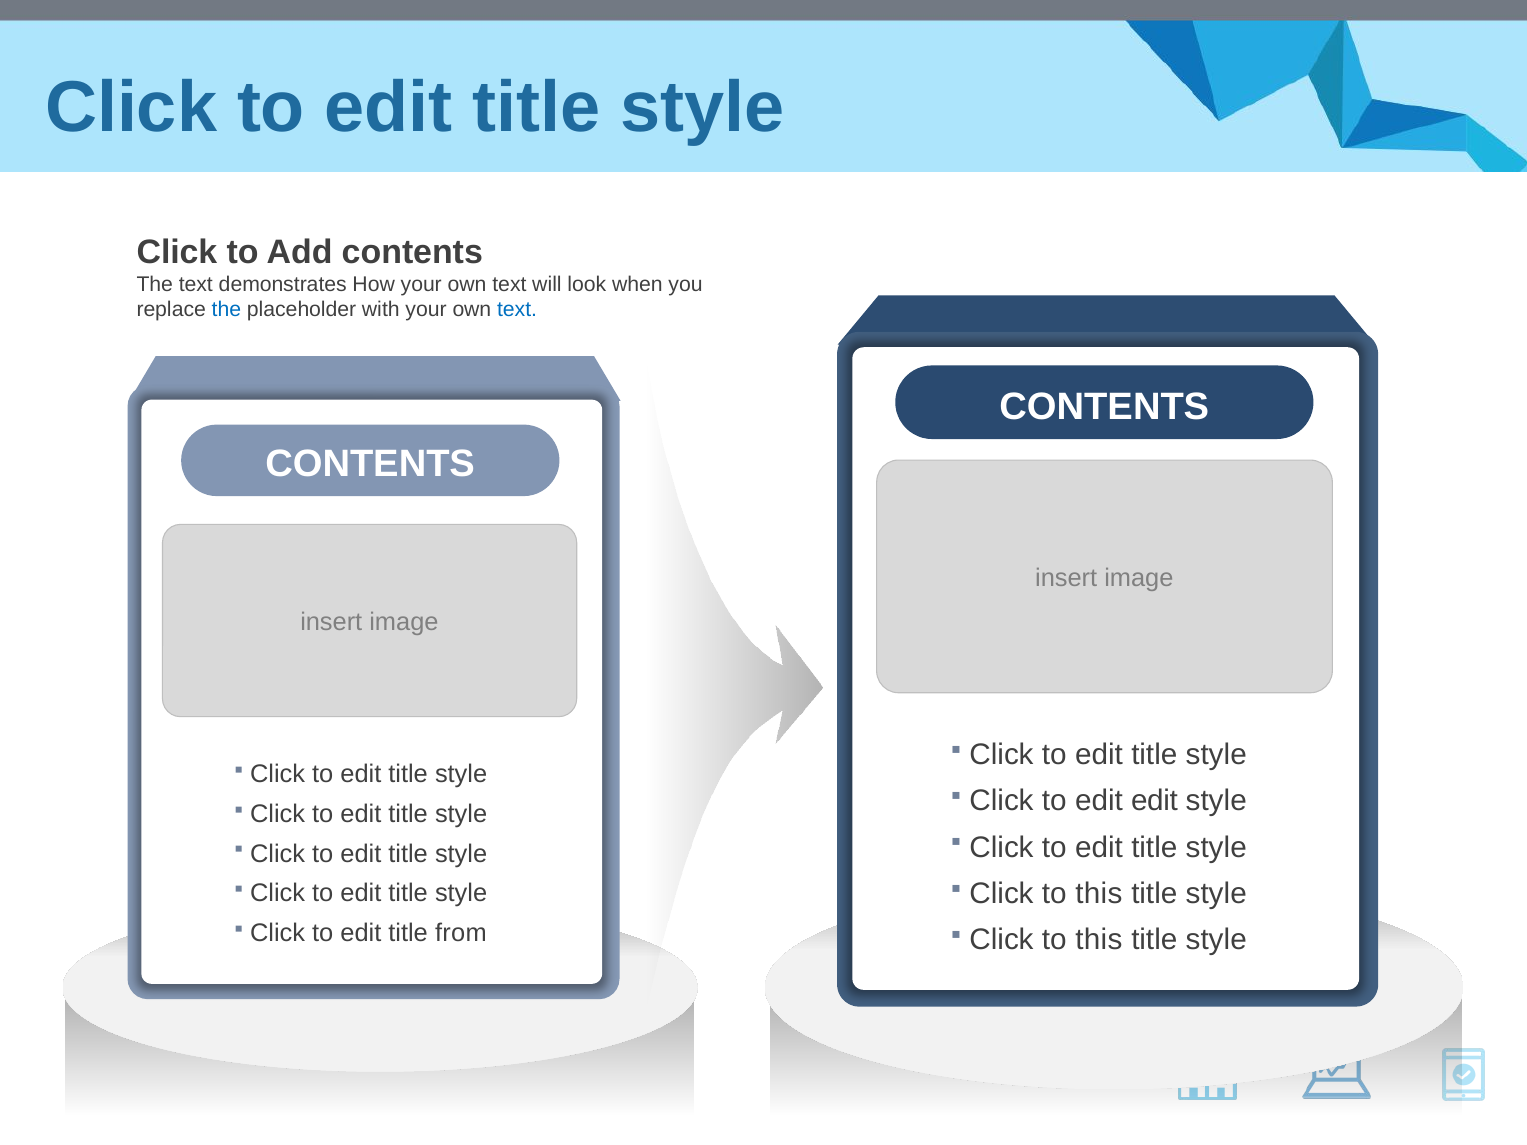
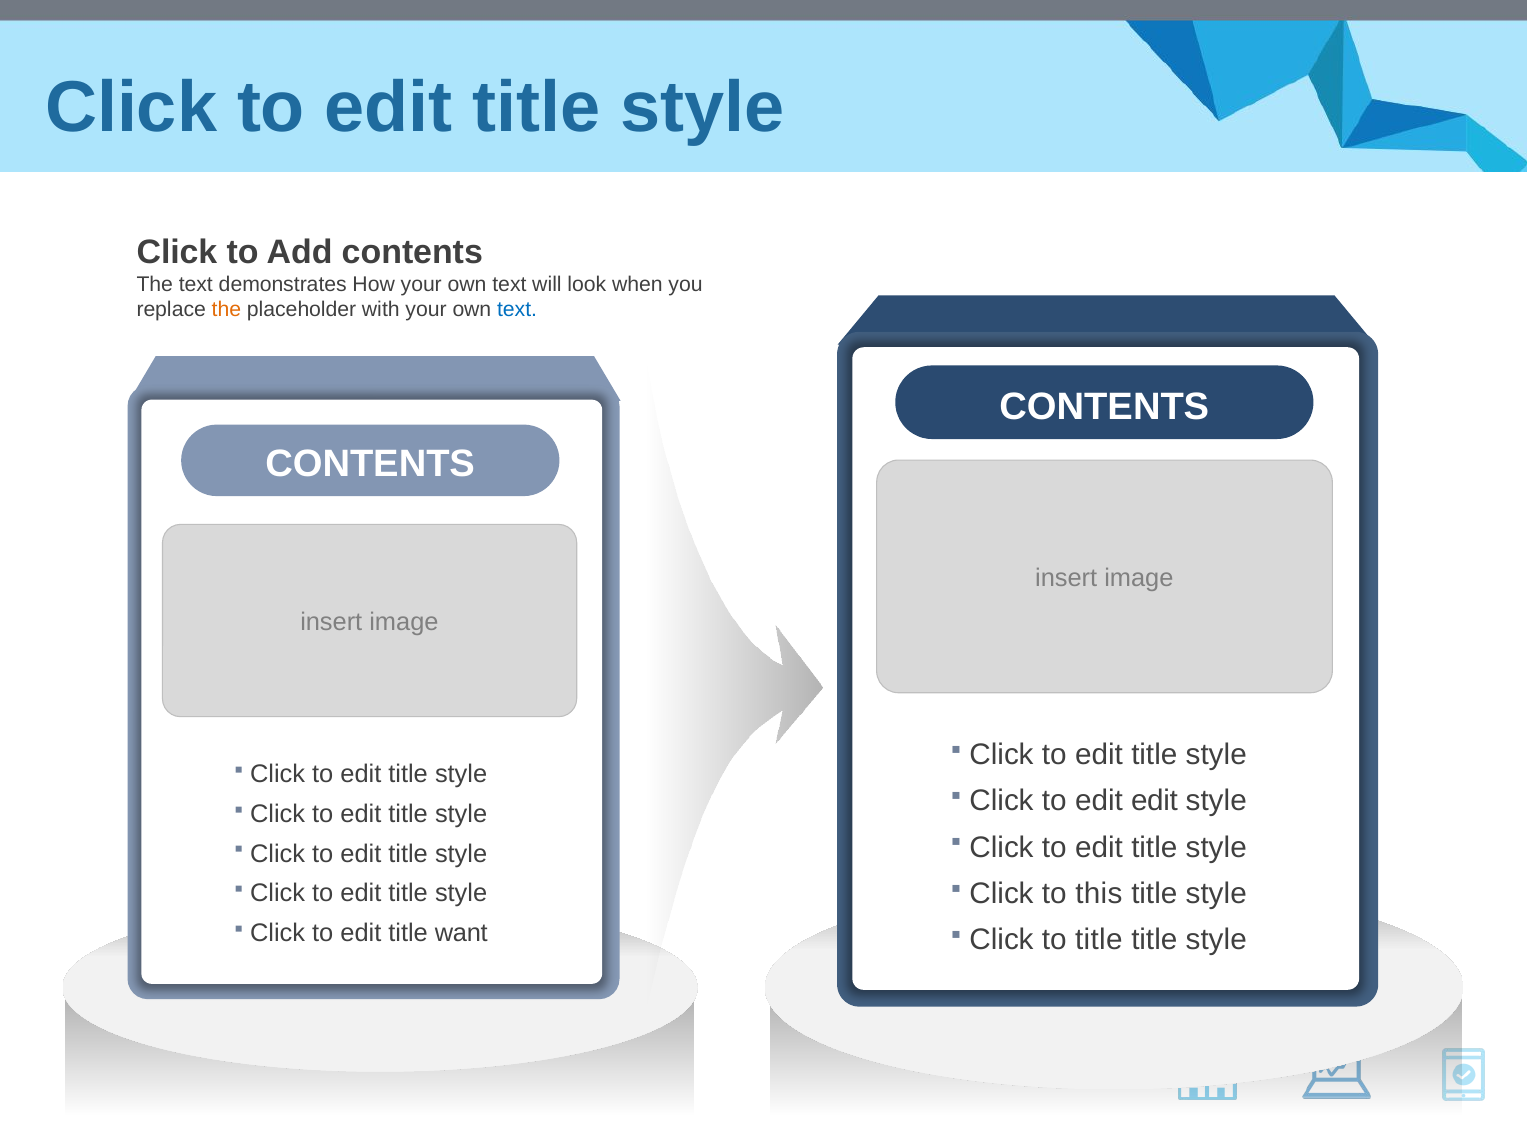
the colour: blue -> orange (226, 310)
from: from -> want (461, 933)
this: this -> title (1099, 940)
